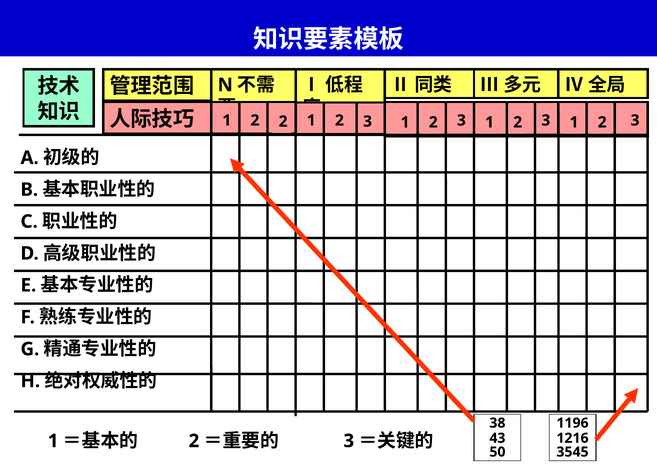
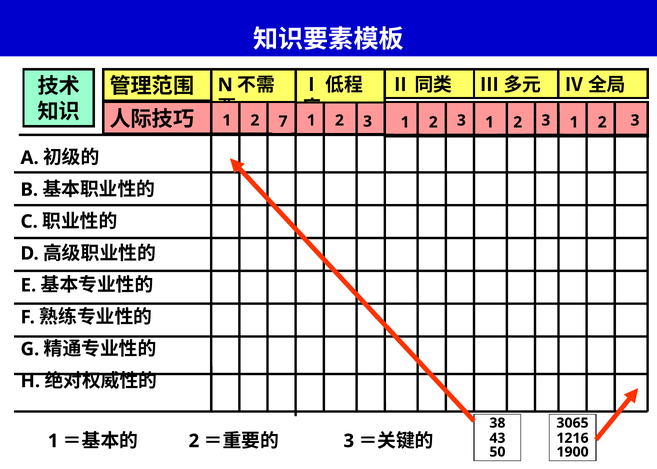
2 2: 2 -> 7 (283, 122)
1196: 1196 -> 3065 (573, 423)
3545: 3545 -> 1900 (573, 452)
